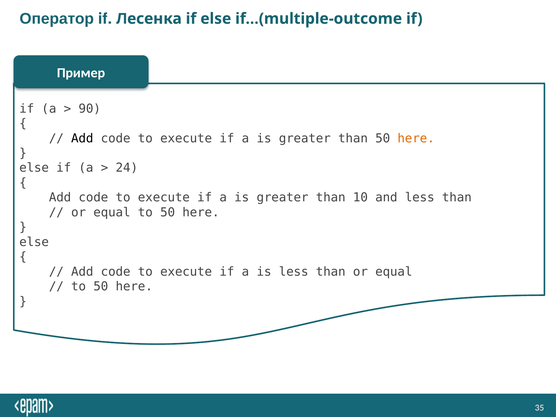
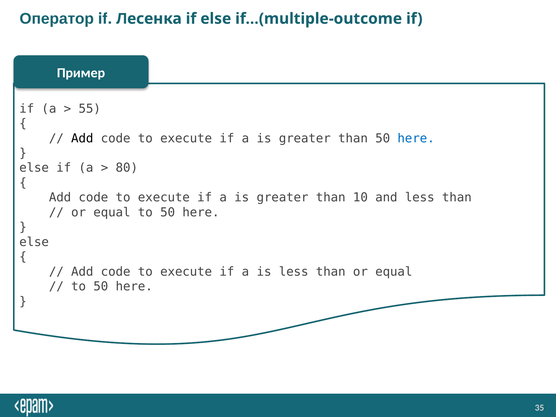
90: 90 -> 55 (90, 109)
here colour: orange -> blue (416, 138)
24: 24 -> 80 (127, 168)
